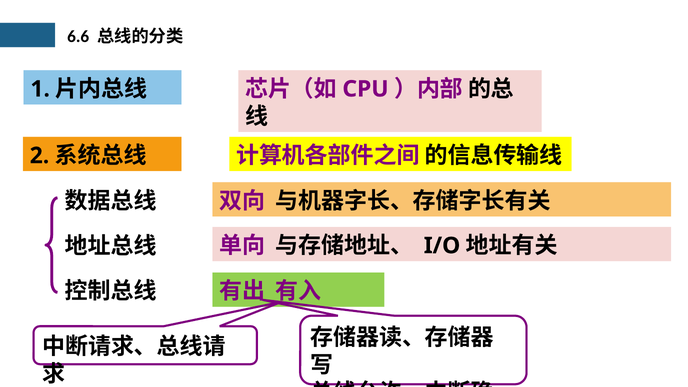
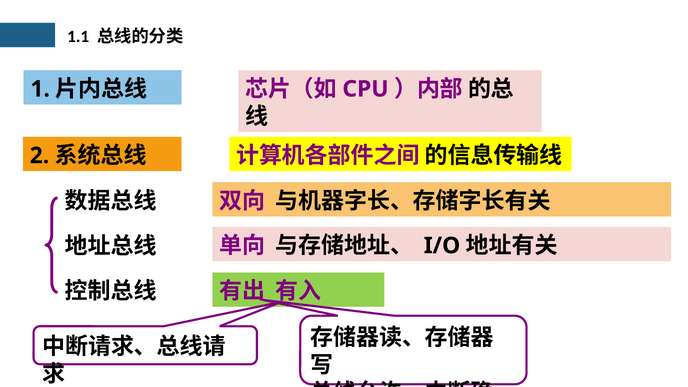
6.6: 6.6 -> 1.1 (78, 37)
